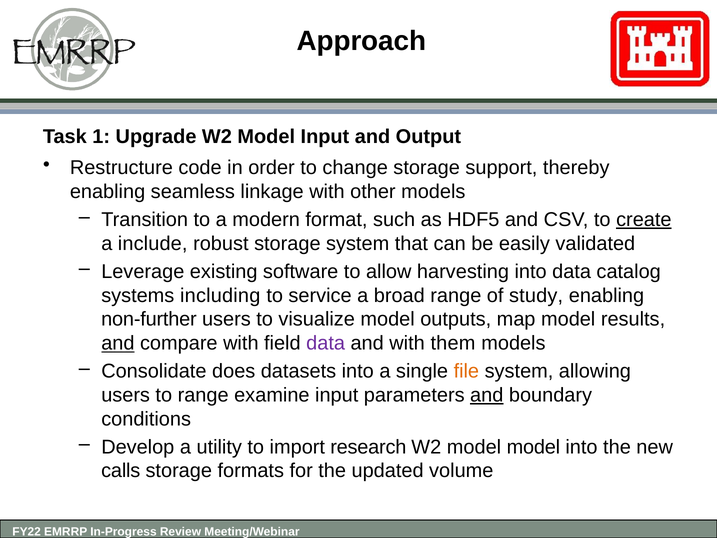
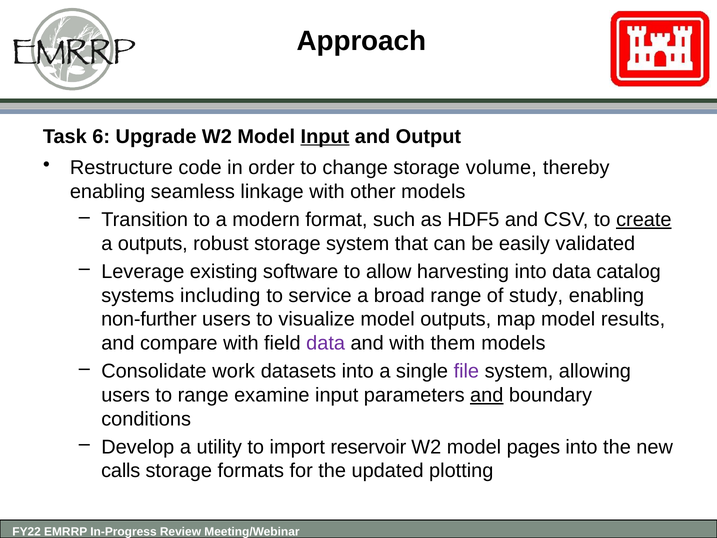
1: 1 -> 6 (101, 136)
Input underline: none -> present (325, 136)
support: support -> volume (501, 168)
a include: include -> outputs (153, 244)
and underline: present -> none (118, 343)
does: does -> work (234, 371)
file colour: orange -> purple (466, 371)
research: research -> reservoir (368, 447)
model model: model -> pages (533, 447)
volume: volume -> plotting (461, 471)
